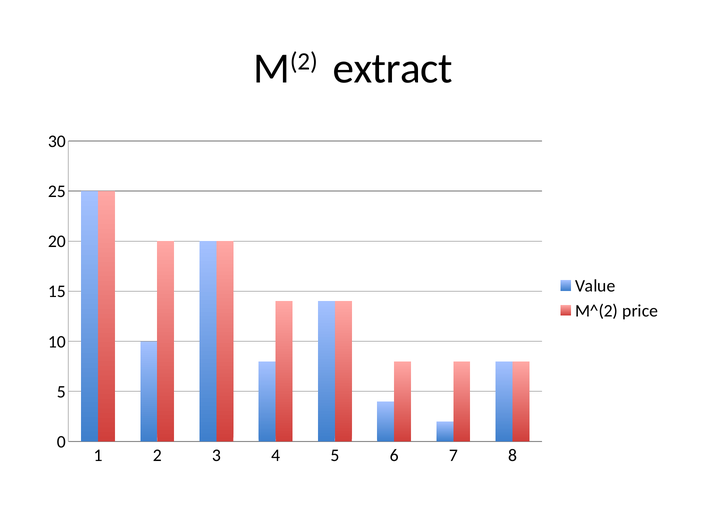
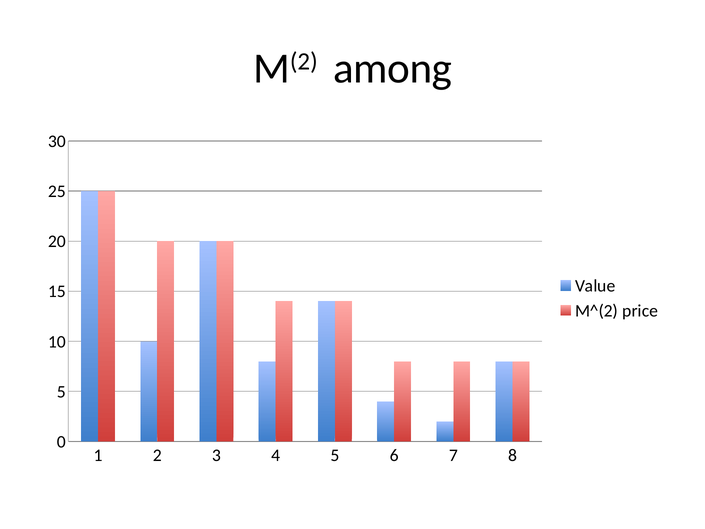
extract: extract -> among (393, 68)
